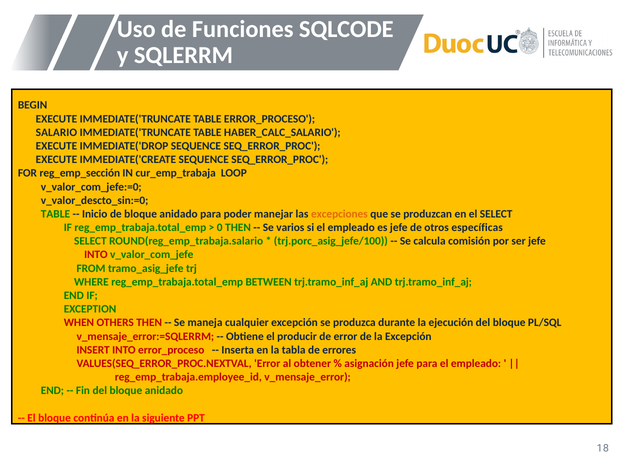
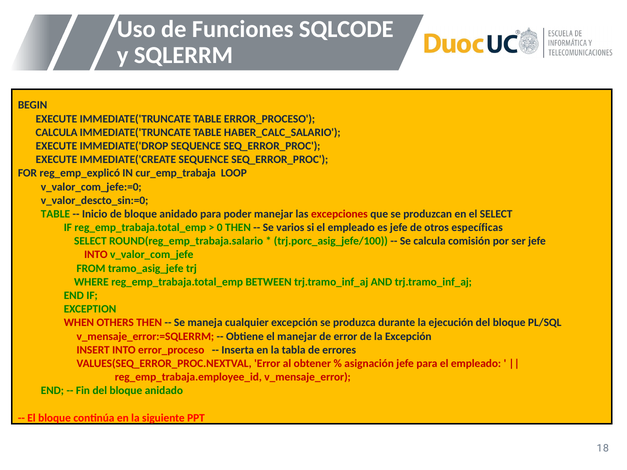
SALARIO: SALARIO -> CALCULA (57, 132)
reg_emp_sección: reg_emp_sección -> reg_emp_explicó (80, 173)
excepciones colour: orange -> red (339, 214)
el producir: producir -> manejar (297, 336)
